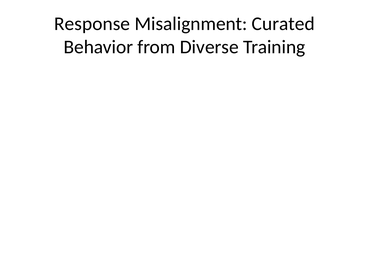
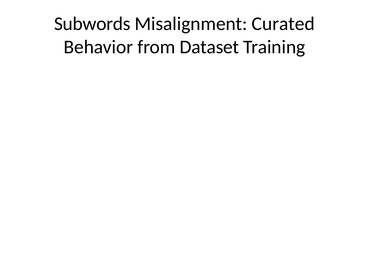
Response: Response -> Subwords (92, 24)
Diverse: Diverse -> Dataset (209, 47)
